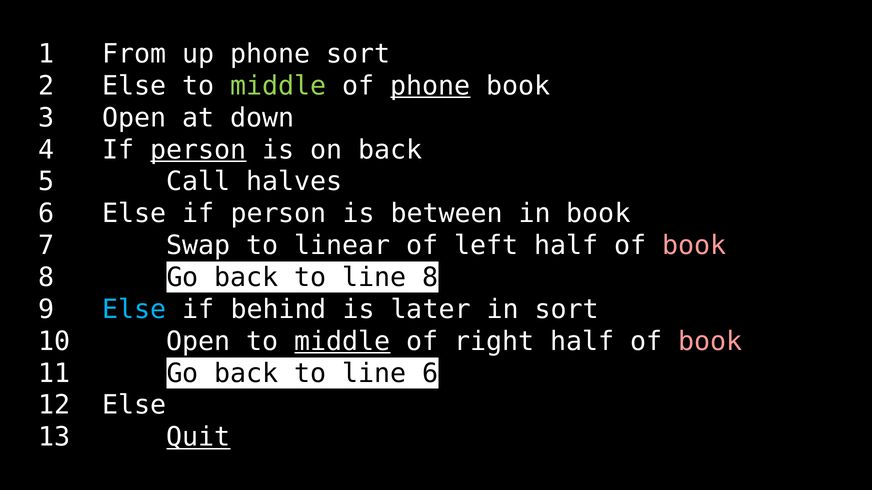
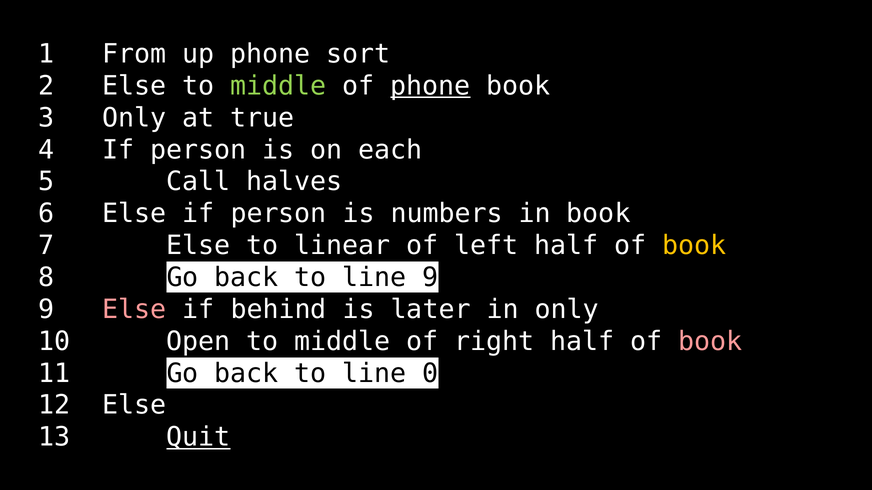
3 Open: Open -> Only (134, 118)
down: down -> true (262, 118)
person underline: present -> none (198, 150)
on back: back -> each (390, 150)
between: between -> numbers (447, 214)
7 Swap: Swap -> Else (198, 246)
book colour: pink -> yellow (694, 246)
line 8: 8 -> 9 (430, 278)
Else colour: light blue -> pink (134, 310)
in sort: sort -> only (567, 310)
middle underline: present -> none (342, 342)
line 6: 6 -> 0 (430, 374)
